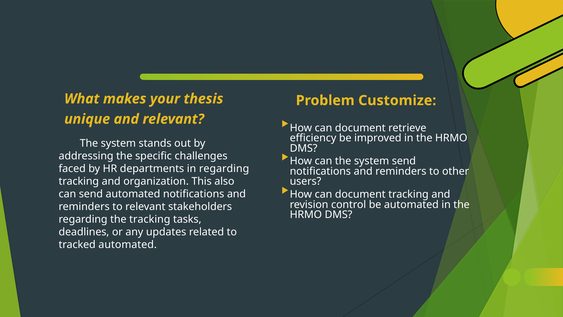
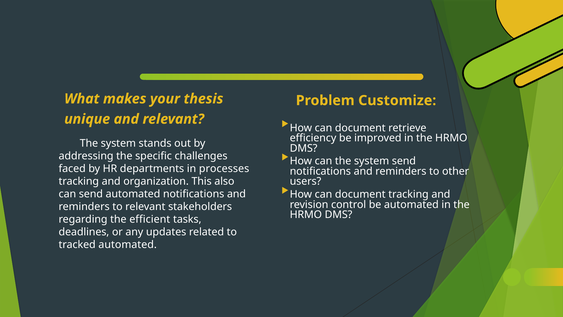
in regarding: regarding -> processes (224, 168)
the tracking: tracking -> efficient (150, 219)
